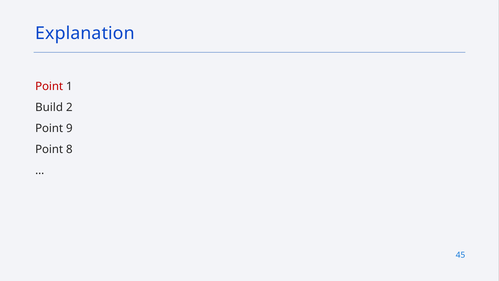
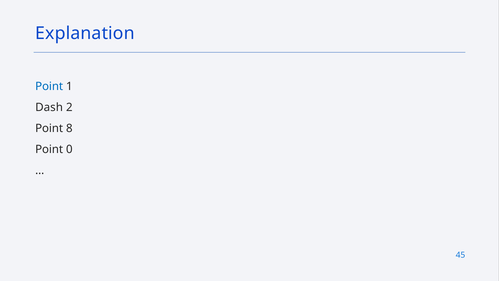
Point colour: red -> blue (49, 86)
Build: Build -> Dash (49, 107)
9: 9 -> 8 (69, 128)
8: 8 -> 0 (69, 149)
